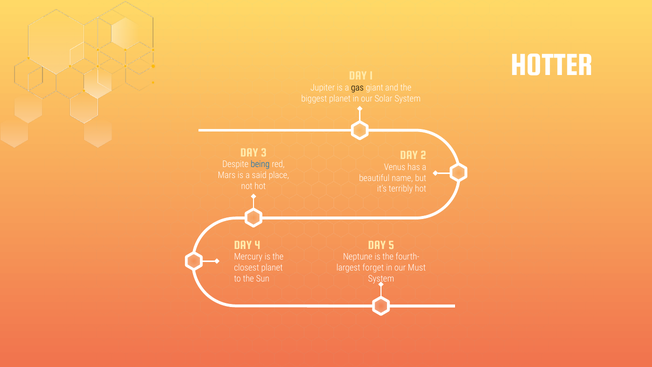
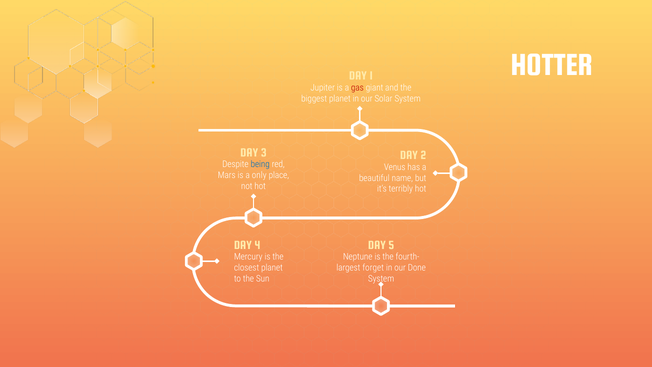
gas colour: black -> red (357, 88)
said: said -> only (259, 175)
Must: Must -> Done (417, 268)
